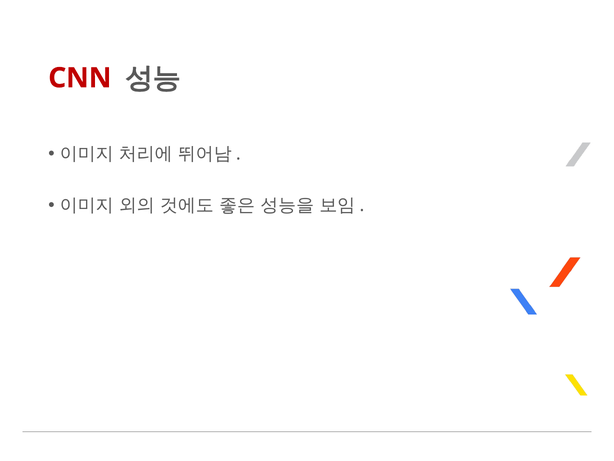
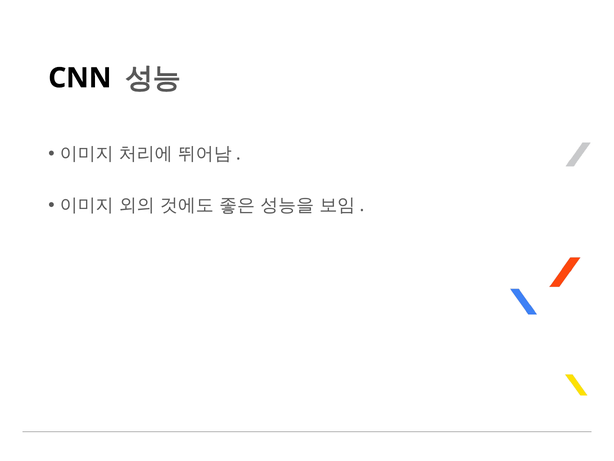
CNN colour: red -> black (80, 78)
